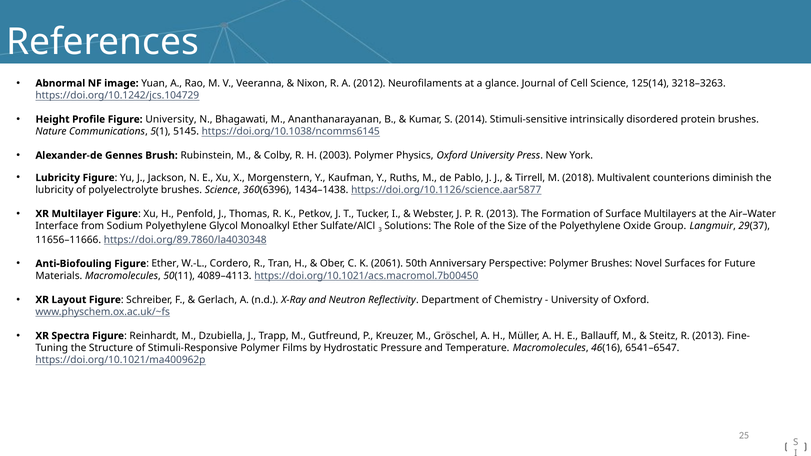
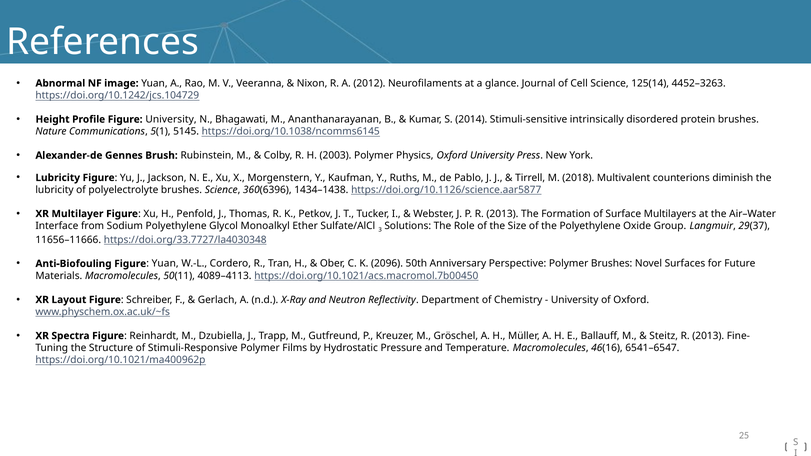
3218–3263: 3218–3263 -> 4452–3263 (699, 83)
https://doi.org/89.7860/la4030348: https://doi.org/89.7860/la4030348 -> https://doi.org/33.7727/la4030348 (185, 240)
Figure Ether: Ether -> Yuan (165, 264)
2061: 2061 -> 2096 (387, 264)
